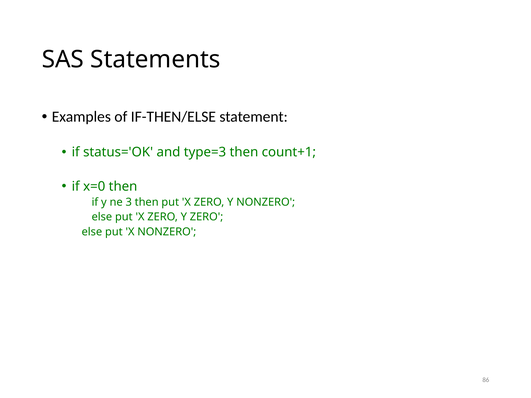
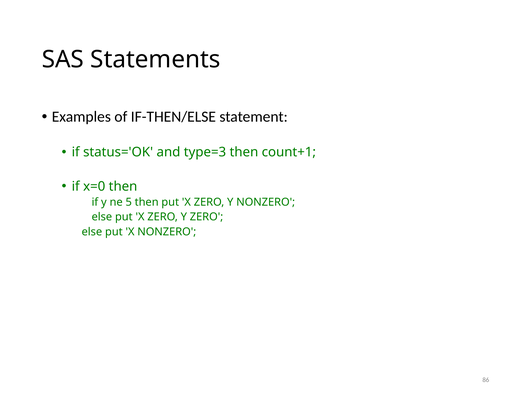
3: 3 -> 5 (129, 202)
